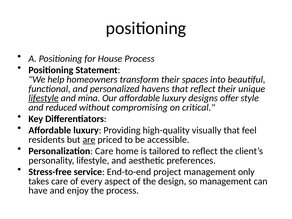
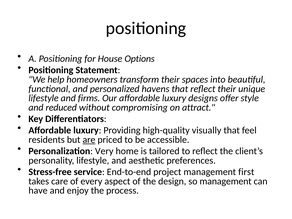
House Process: Process -> Options (140, 59)
lifestyle underline: present -> none (44, 98)
mina: mina -> firms (89, 98)
critical: critical -> attract (199, 107)
Personalization Care: Care -> Very (104, 151)
only: only -> first (246, 172)
